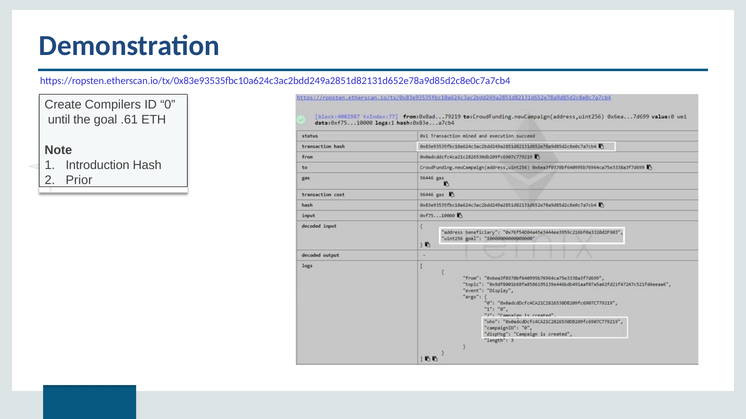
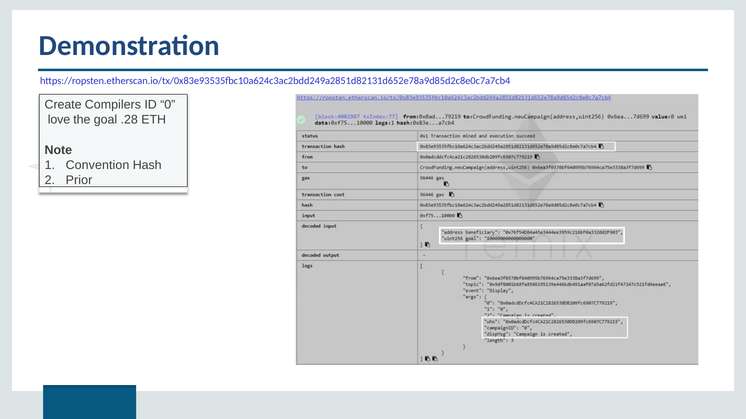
until: until -> love (59, 120)
.61: .61 -> .28 (129, 120)
Introduction: Introduction -> Convention (97, 165)
